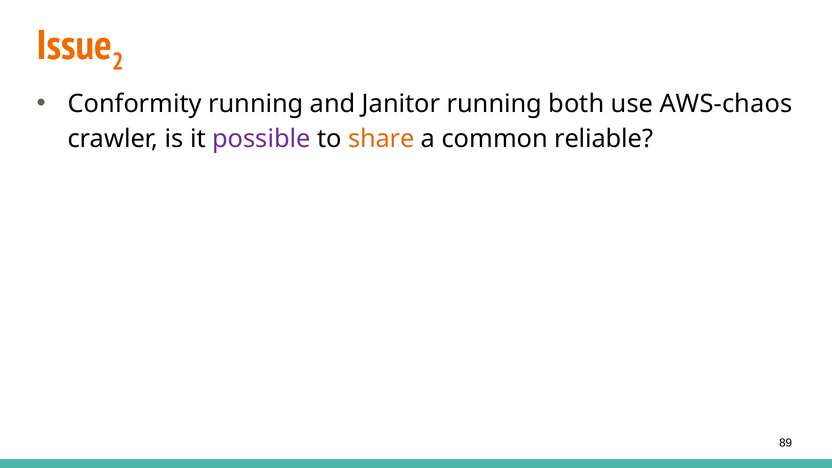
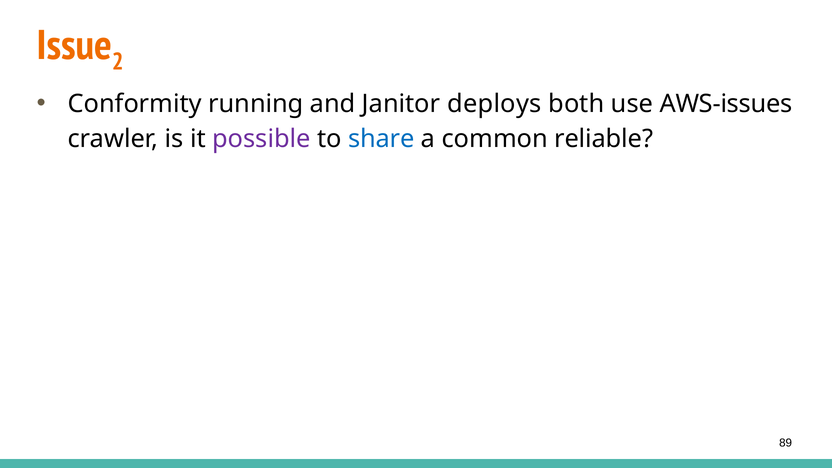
Janitor running: running -> deploys (494, 104)
AWS-chaos: AWS-chaos -> AWS-issues (726, 104)
share colour: orange -> blue (381, 139)
